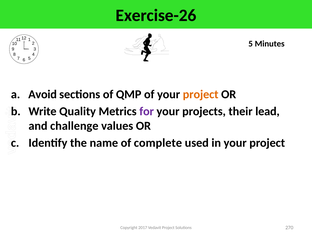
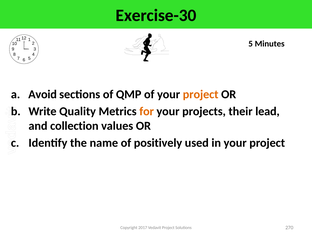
Exercise-26: Exercise-26 -> Exercise-30 (156, 16)
for colour: purple -> orange (147, 111)
challenge: challenge -> collection (74, 126)
complete: complete -> positively (158, 143)
